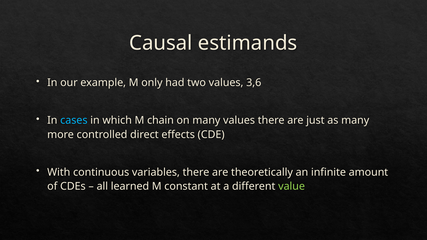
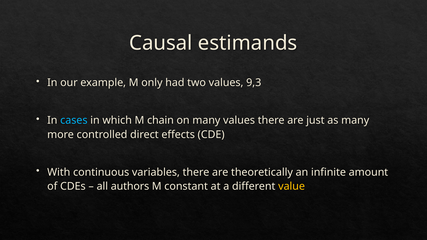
3,6: 3,6 -> 9,3 (254, 83)
learned: learned -> authors (130, 186)
value colour: light green -> yellow (292, 186)
